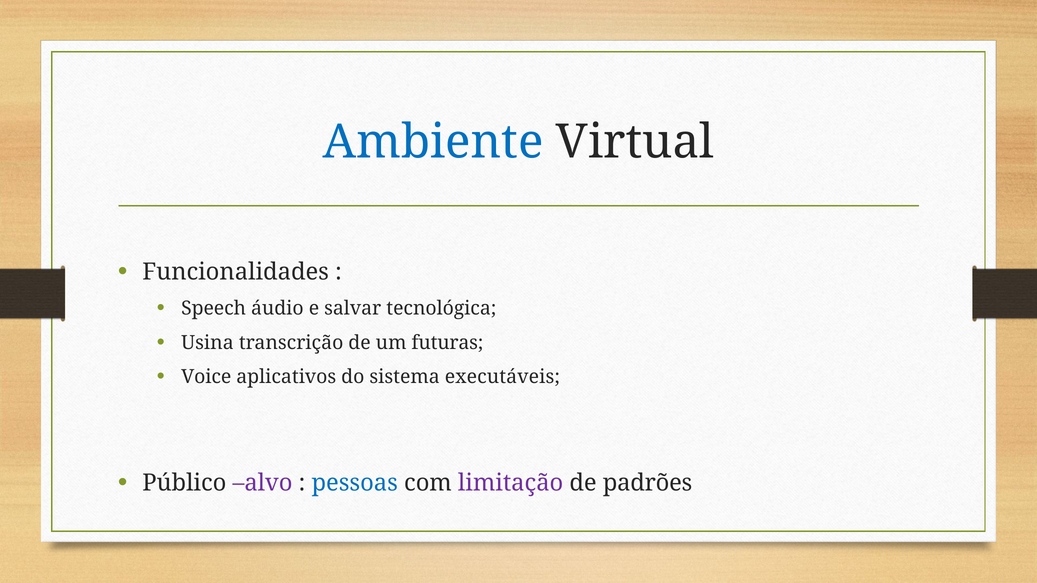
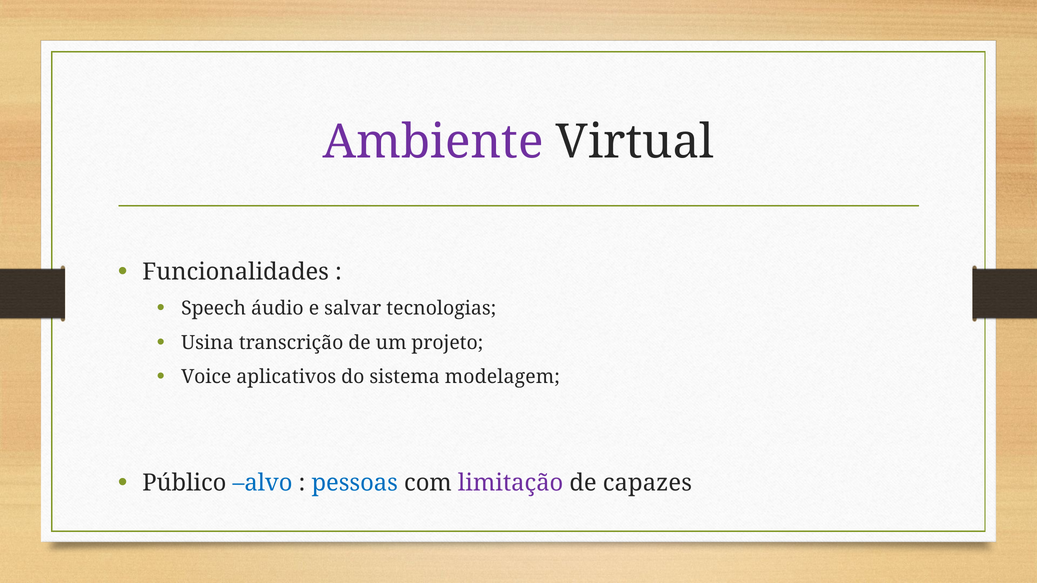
Ambiente colour: blue -> purple (433, 142)
tecnológica: tecnológica -> tecnologias (441, 309)
futuras: futuras -> projeto (447, 343)
executáveis: executáveis -> modelagem (502, 377)
alvo colour: purple -> blue (263, 483)
padrões: padrões -> capazes (647, 483)
